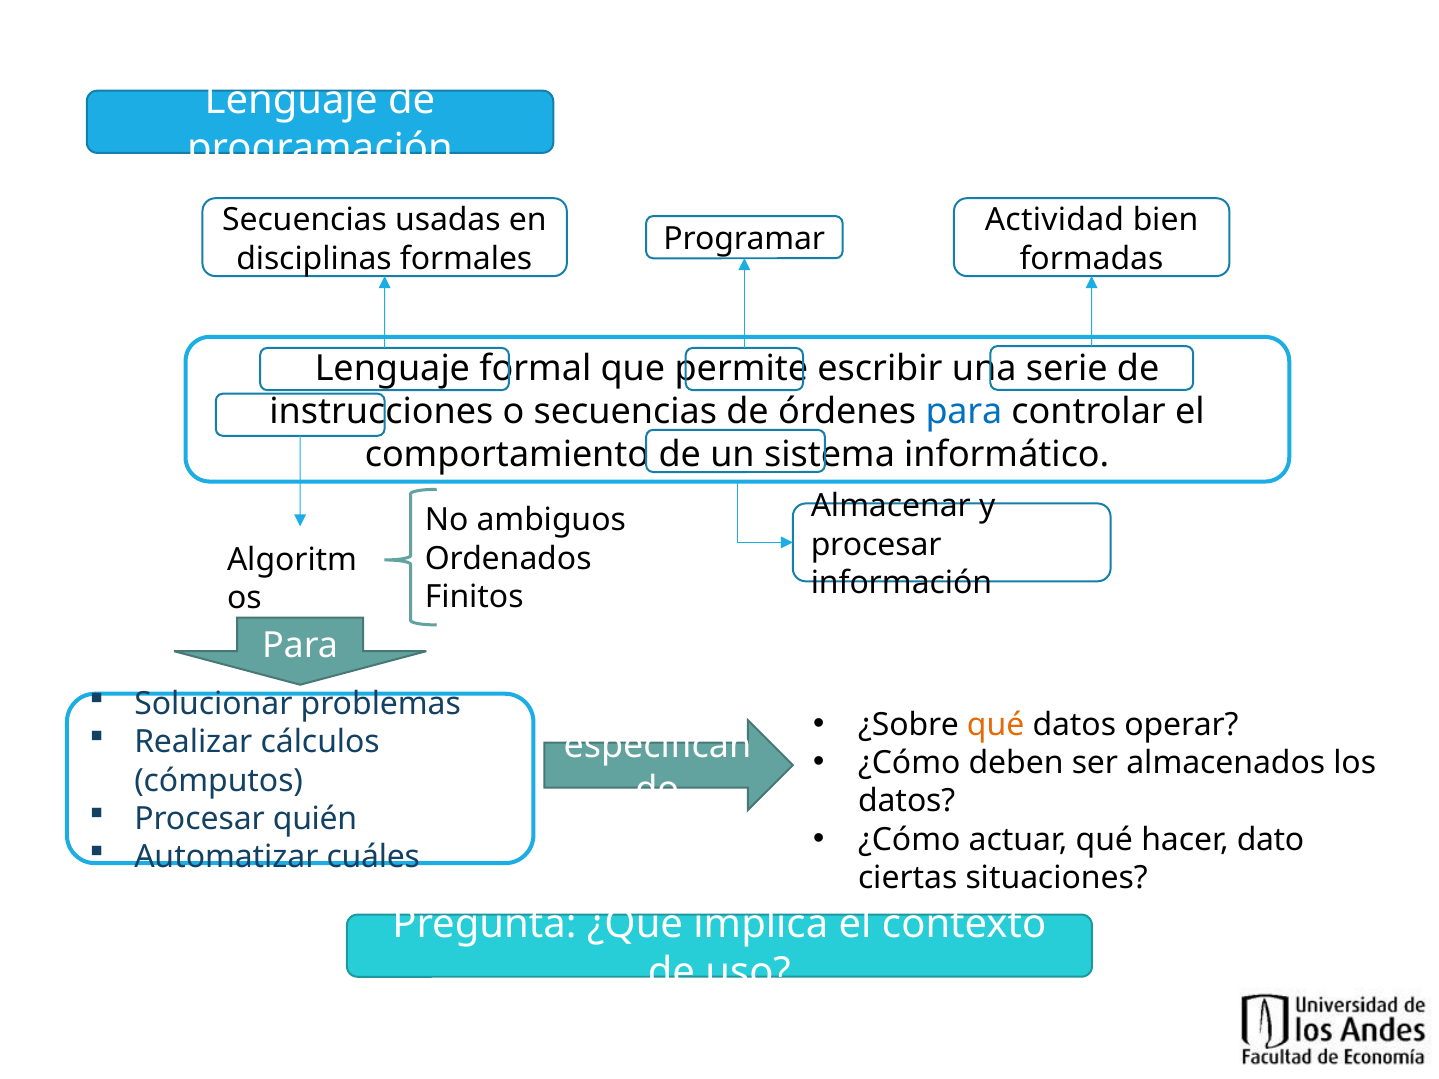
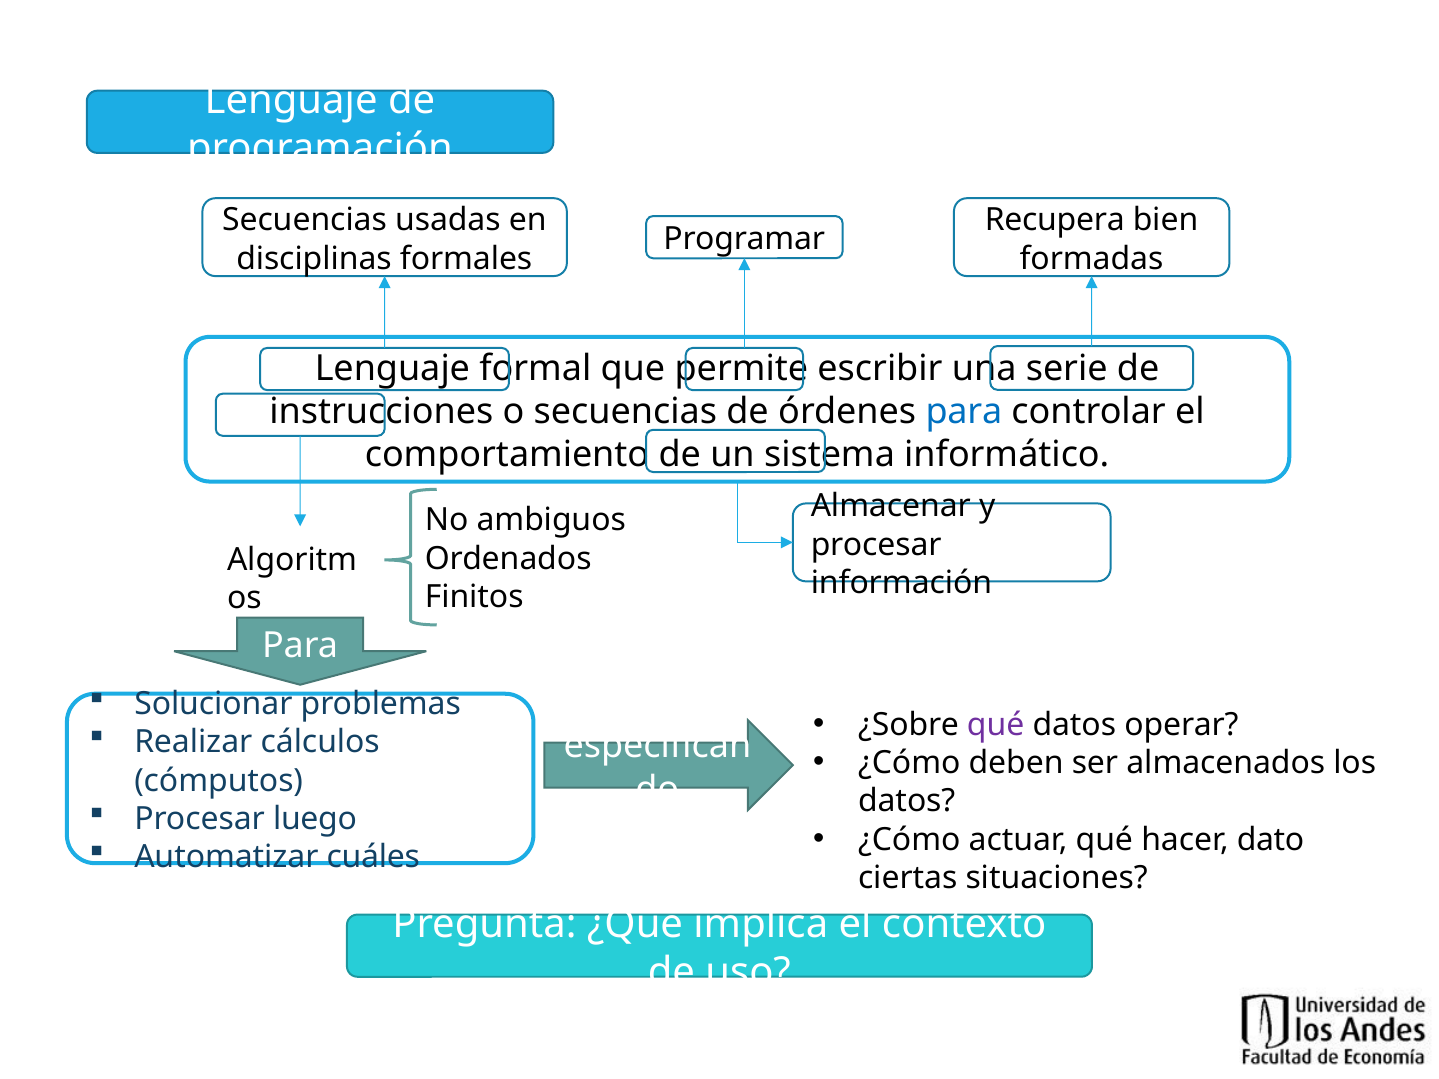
Actividad: Actividad -> Recupera (1055, 220)
qué colour: orange -> purple (996, 725)
quién: quién -> luego (315, 819)
